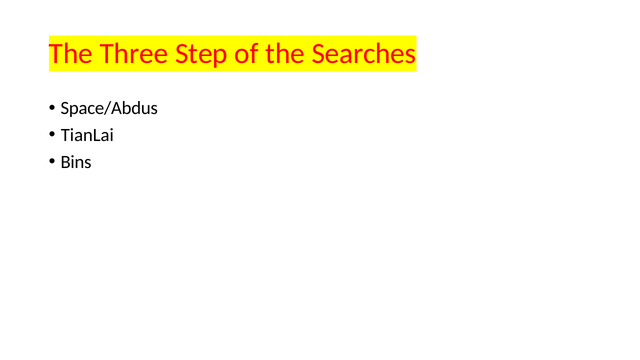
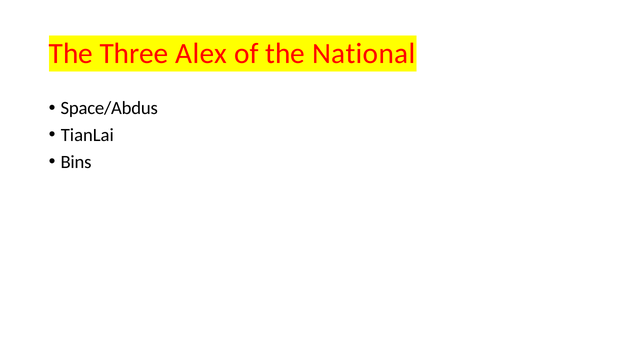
Step: Step -> Alex (201, 54)
Searches: Searches -> National (364, 54)
